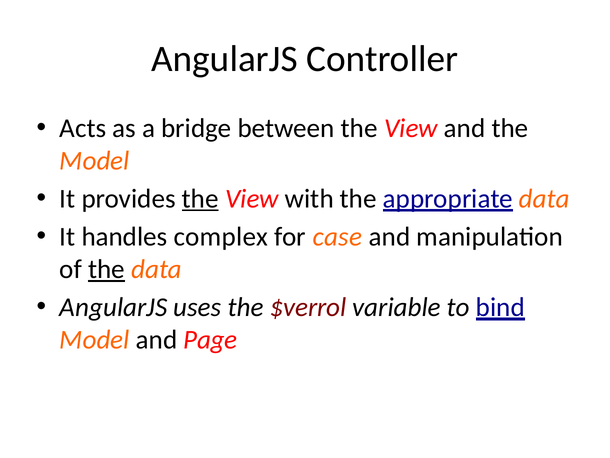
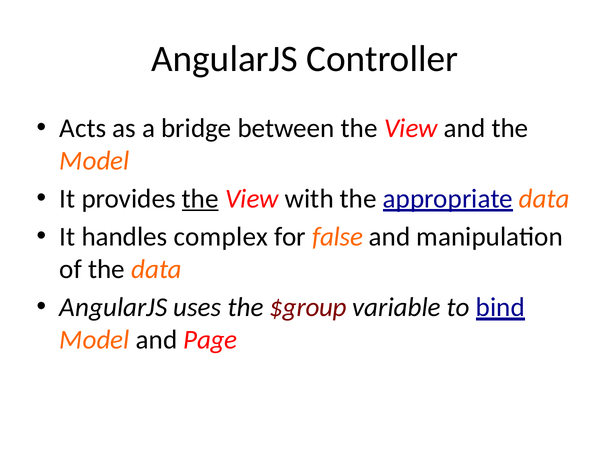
case: case -> false (338, 236)
the underline: present -> none (107, 269)
$verrol: $verrol -> $group (308, 307)
